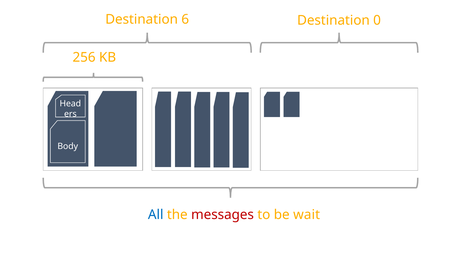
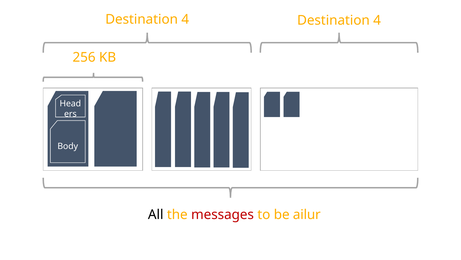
6: 6 -> 4 (185, 19)
0: 0 -> 4 (377, 20)
All colour: blue -> black (156, 214)
wait: wait -> ailur (307, 214)
